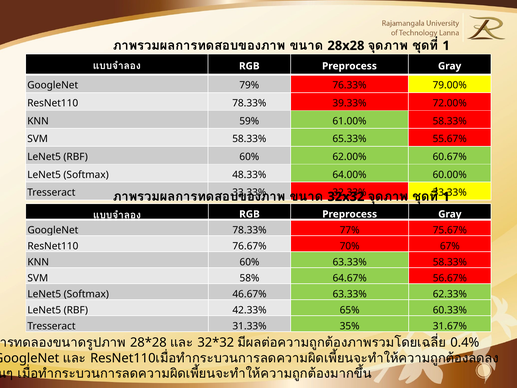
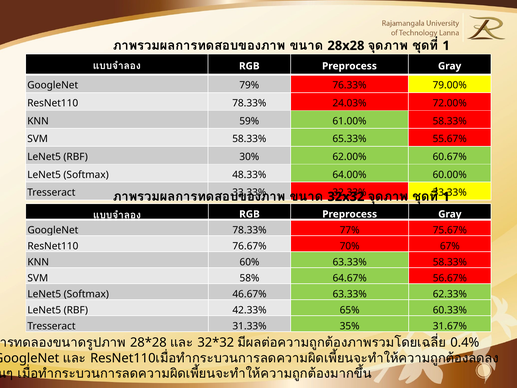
39.33%: 39.33% -> 24.03% (349, 103)
RBF 60%: 60% -> 30% (249, 157)
